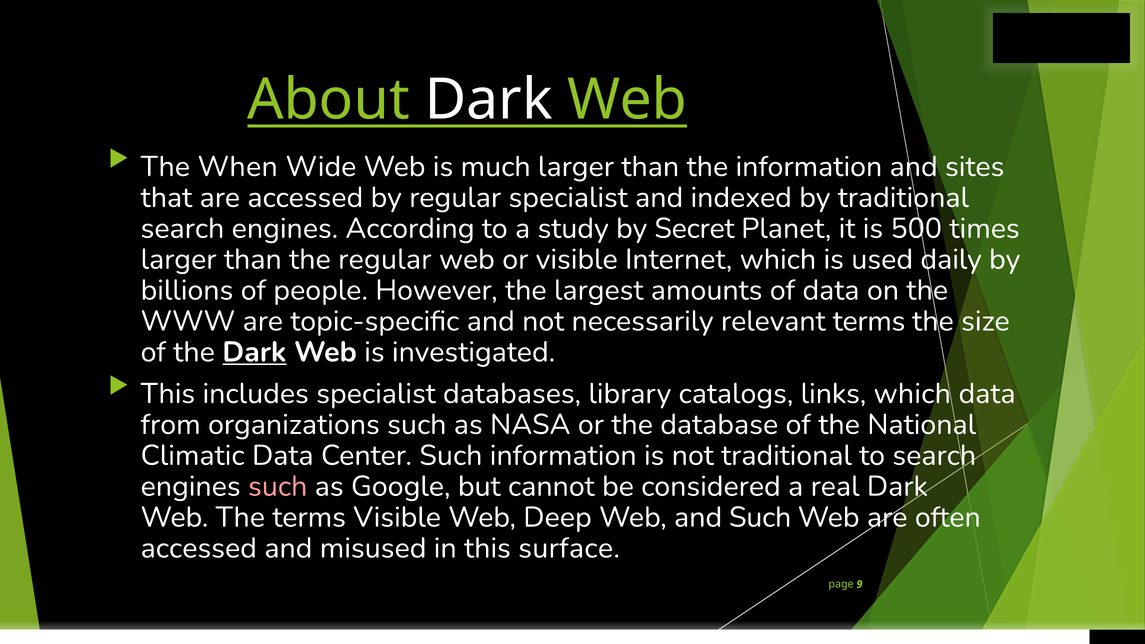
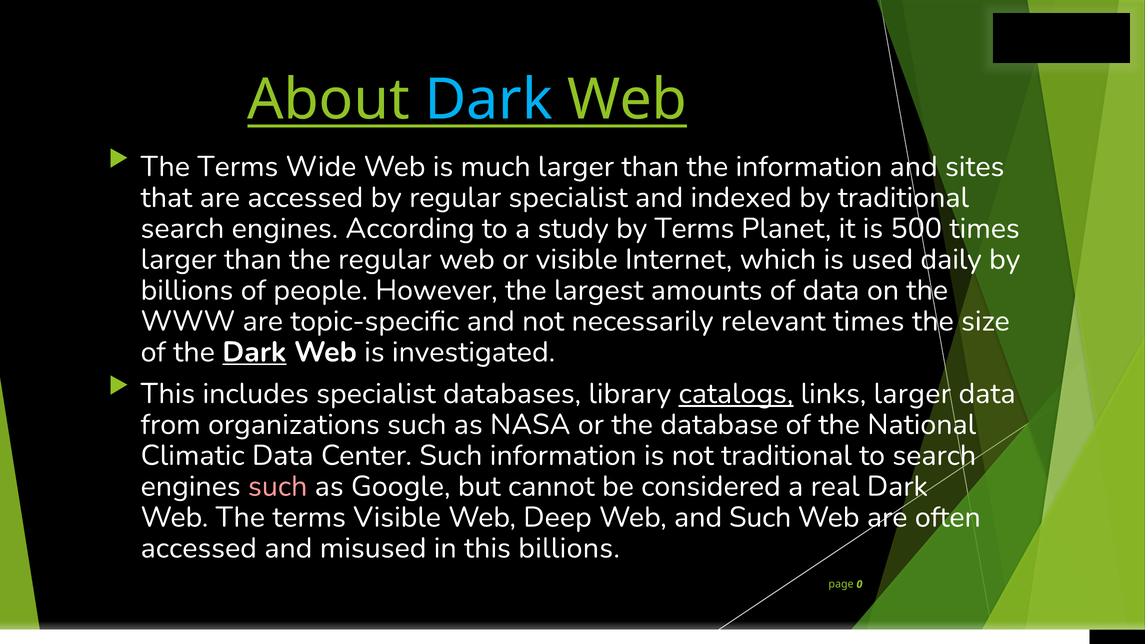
Dark colour: white -> light blue (489, 100)
When: When -> Terms (238, 167)
by Secret: Secret -> Terms (694, 228)
relevant terms: terms -> times (869, 321)
catalogs underline: none -> present (736, 394)
links which: which -> larger (912, 394)
this surface: surface -> billions (569, 548)
9: 9 -> 0 (859, 584)
